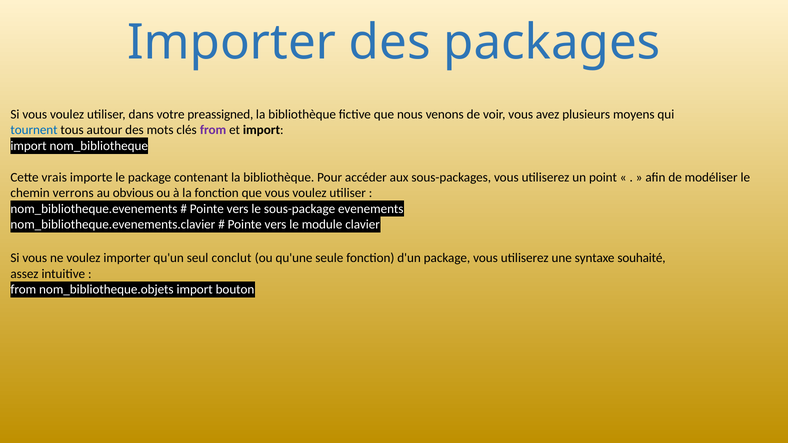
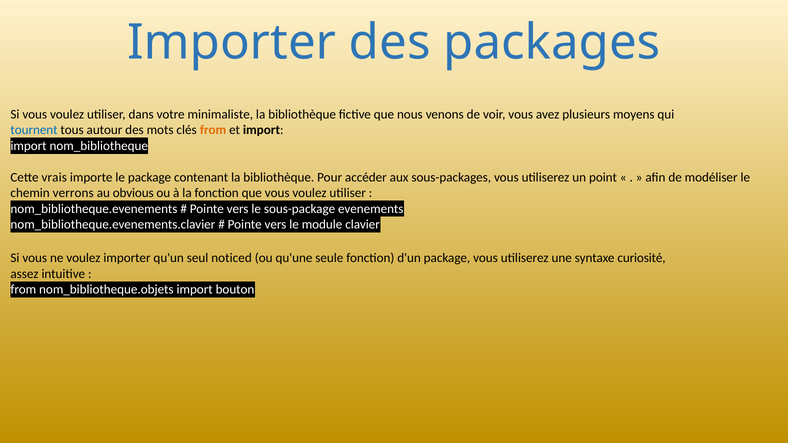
preassigned: preassigned -> minimaliste (220, 114)
from colour: purple -> orange (213, 130)
conclut: conclut -> noticed (232, 258)
souhaité: souhaité -> curiosité (642, 258)
